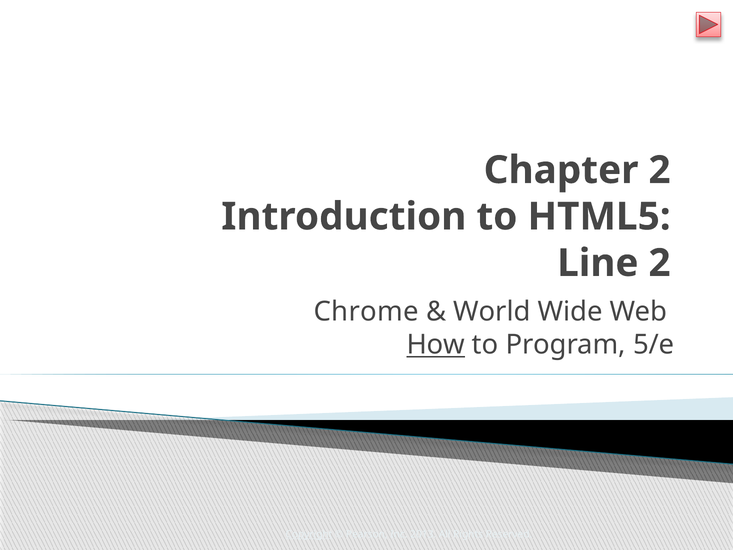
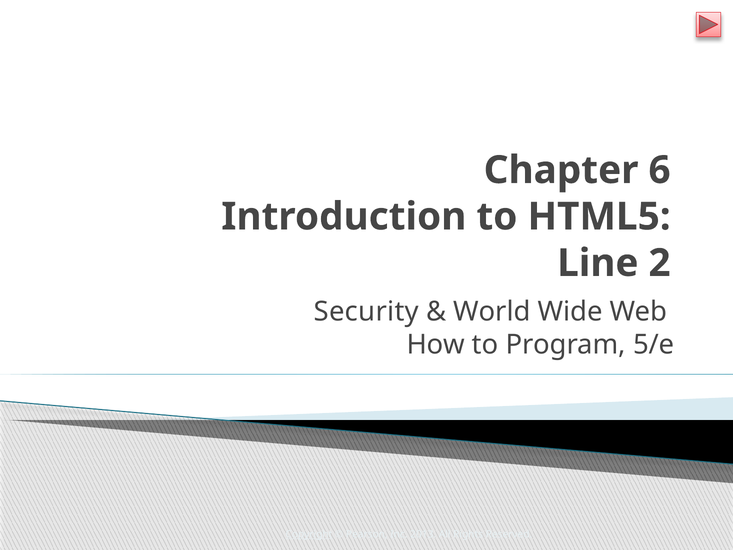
Chapter 2: 2 -> 6 (660, 170)
Chrome: Chrome -> Security (366, 312)
How underline: present -> none (436, 345)
